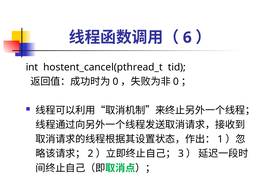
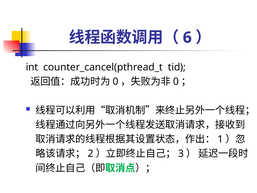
hostent_cancel(pthread_t: hostent_cancel(pthread_t -> counter_cancel(pthread_t (103, 67)
